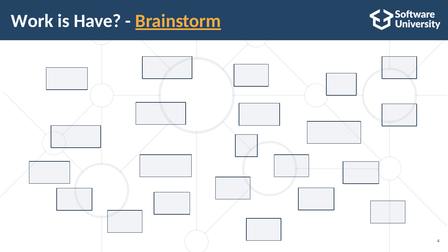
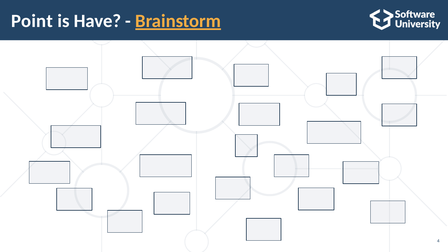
Work: Work -> Point (32, 21)
